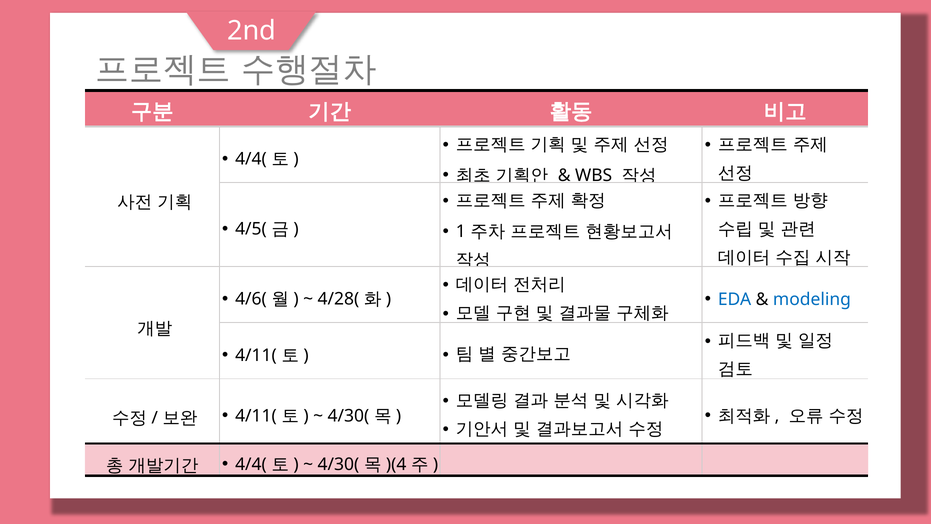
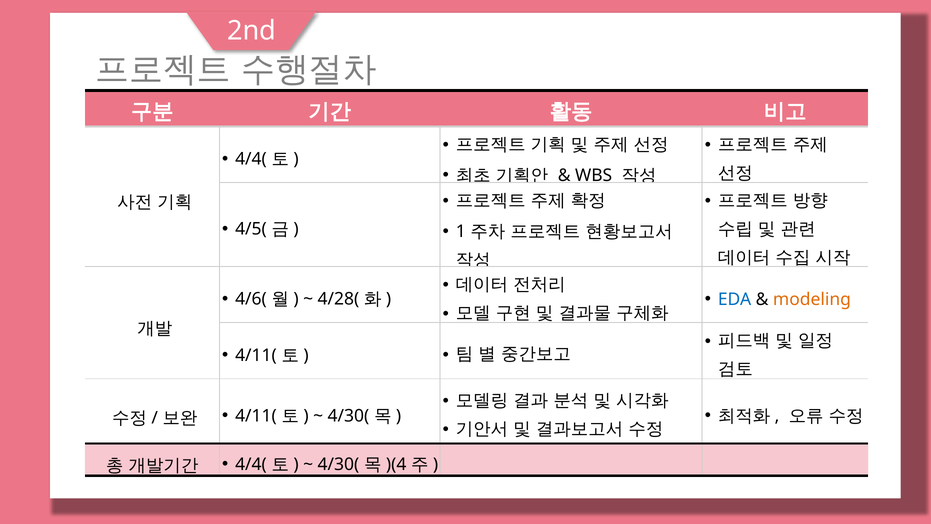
modeling colour: blue -> orange (812, 299)
